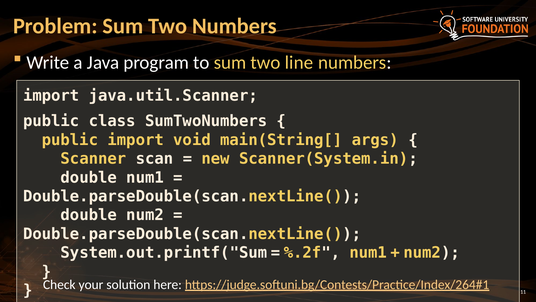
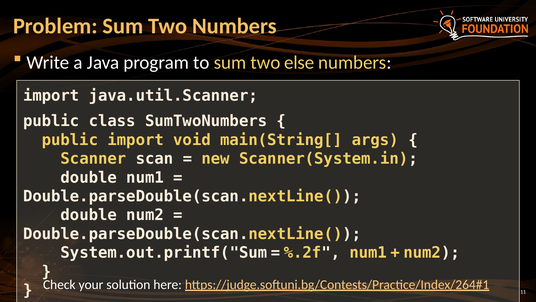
line: line -> else (299, 62)
